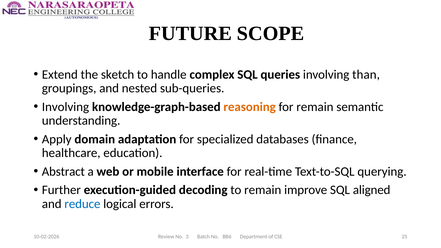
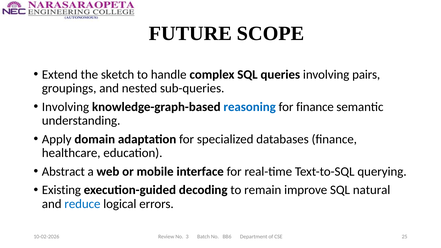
than: than -> pairs (366, 75)
reasoning colour: orange -> blue (250, 107)
for remain: remain -> finance (315, 107)
Further: Further -> Existing (61, 190)
aligned: aligned -> natural (372, 190)
